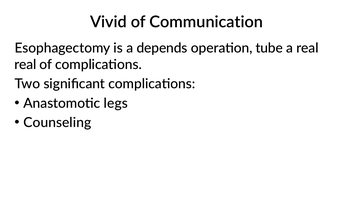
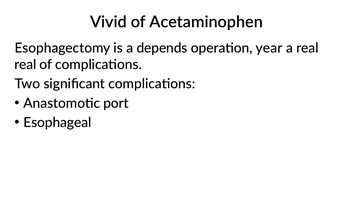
Communication: Communication -> Acetaminophen (206, 22)
tube: tube -> year (269, 48)
legs: legs -> port (116, 103)
Counseling: Counseling -> Esophageal (57, 123)
